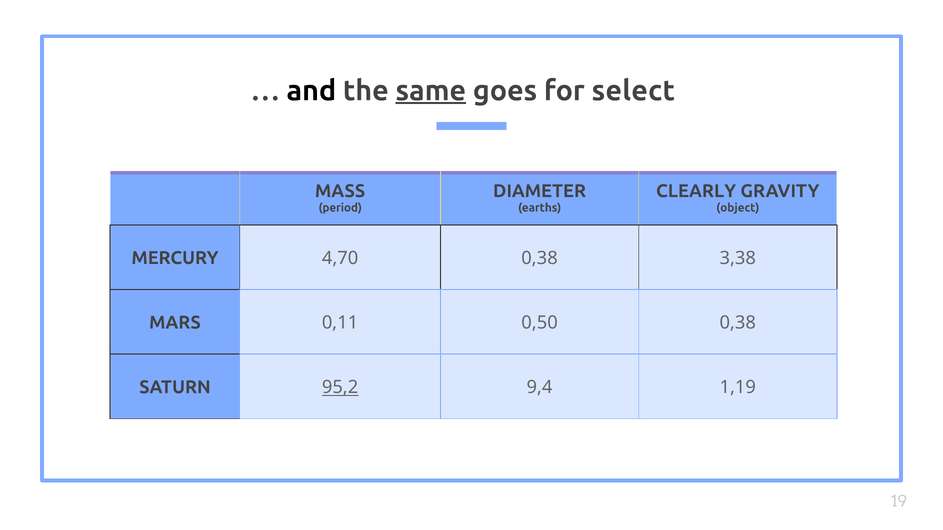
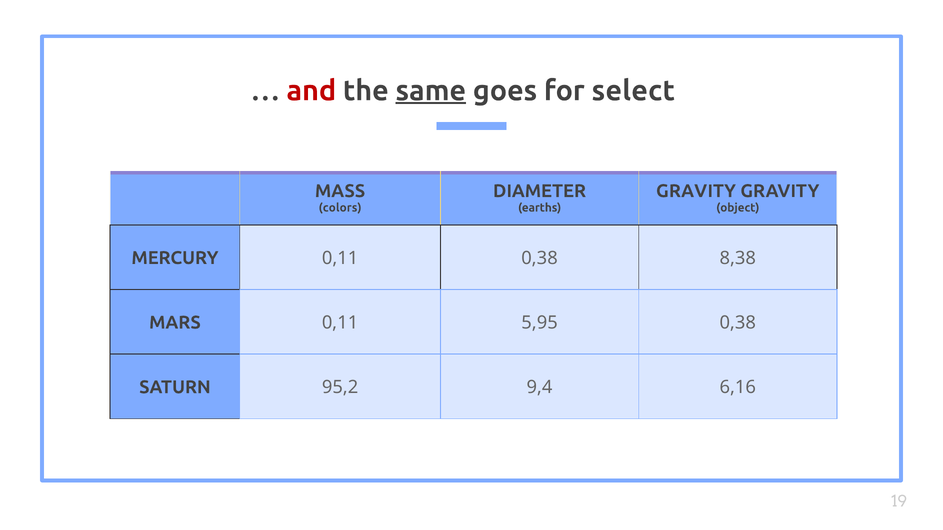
and colour: black -> red (311, 91)
CLEARLY: CLEARLY -> GRAVITY (696, 191)
period: period -> colors (340, 208)
MERCURY 4,70: 4,70 -> 0,11 (340, 258)
3,38: 3,38 -> 8,38 (738, 258)
0,50: 0,50 -> 5,95 (540, 323)
95,2 underline: present -> none (340, 388)
1,19: 1,19 -> 6,16 (738, 388)
